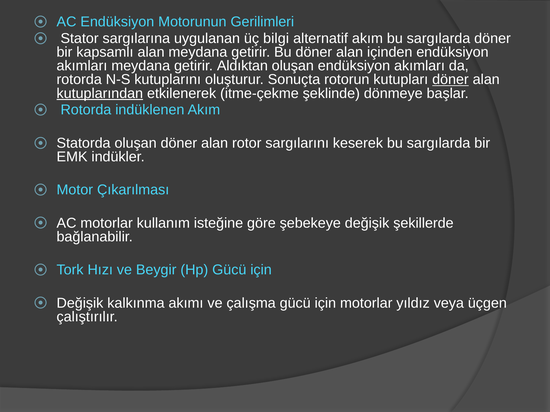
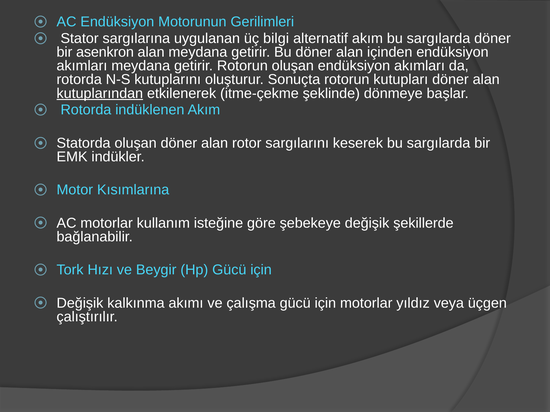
kapsamlı: kapsamlı -> asenkron (105, 52)
getirir Aldıktan: Aldıktan -> Rotorun (242, 66)
döner underline: present -> none (450, 80)
Çıkarılması: Çıkarılması -> Kısımlarına (133, 190)
